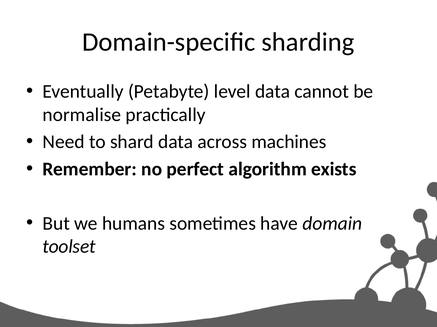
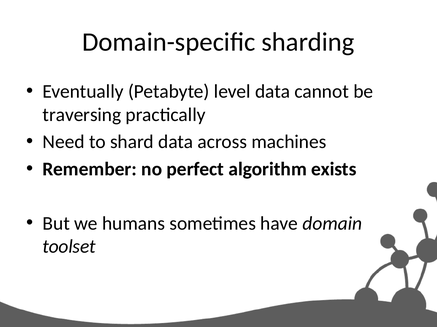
normalise: normalise -> traversing (82, 115)
